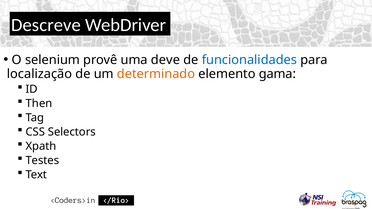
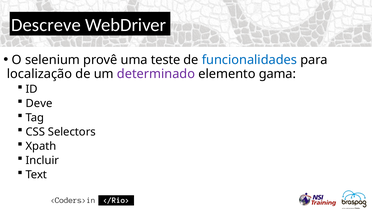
deve: deve -> teste (166, 60)
determinado colour: orange -> purple (156, 74)
Then: Then -> Deve (39, 103)
Testes: Testes -> Incluir (42, 161)
